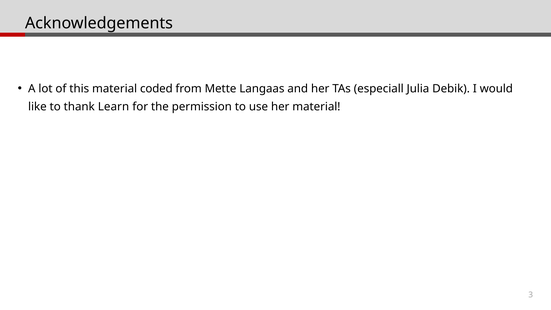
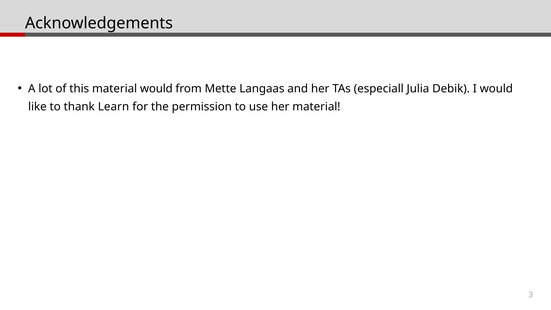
material coded: coded -> would (156, 89)
